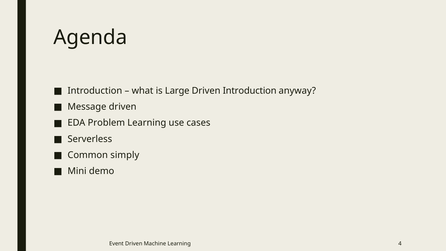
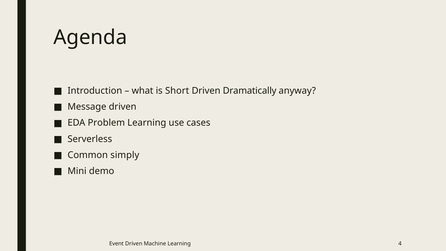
Large: Large -> Short (177, 91)
Driven Introduction: Introduction -> Dramatically (250, 91)
